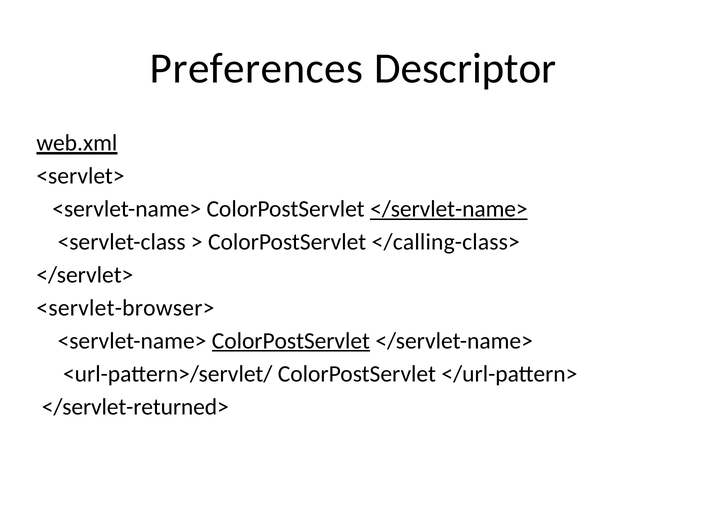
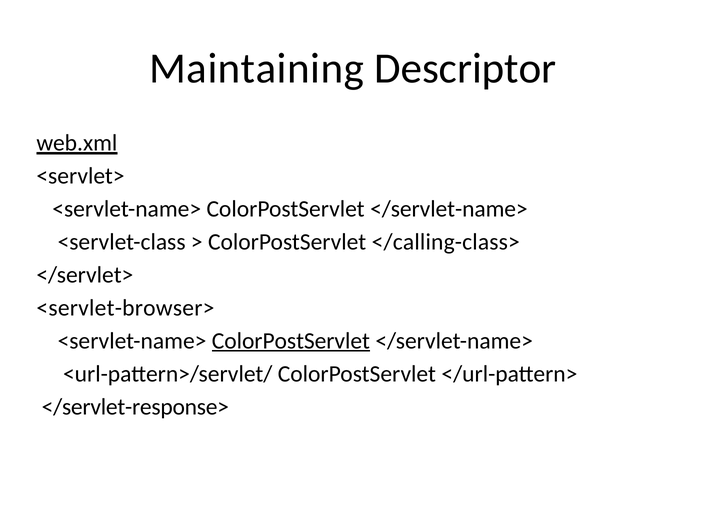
Preferences: Preferences -> Maintaining (257, 68)
</servlet-name> underline: present -> none (449, 209)
</servlet-returned>: </servlet-returned> -> </servlet-response> (135, 406)
